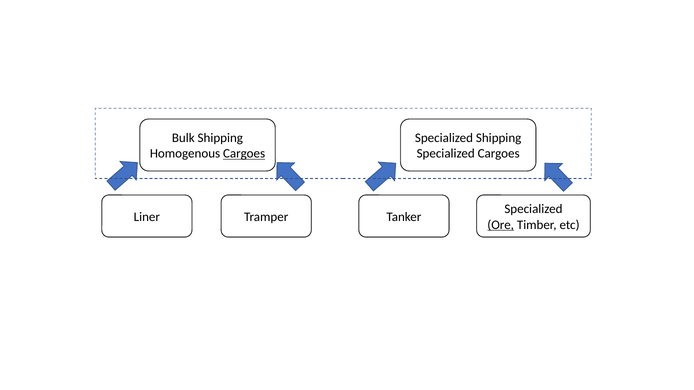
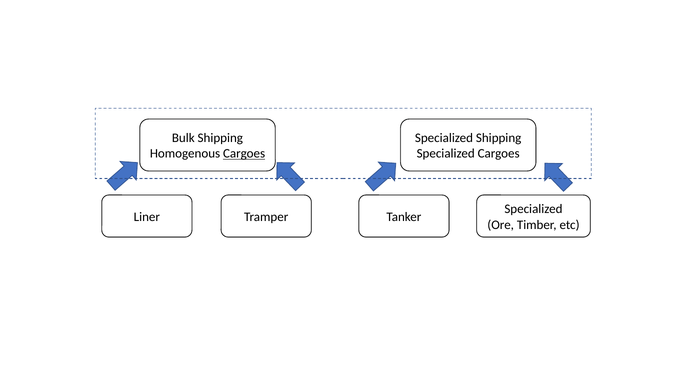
Ore underline: present -> none (501, 225)
